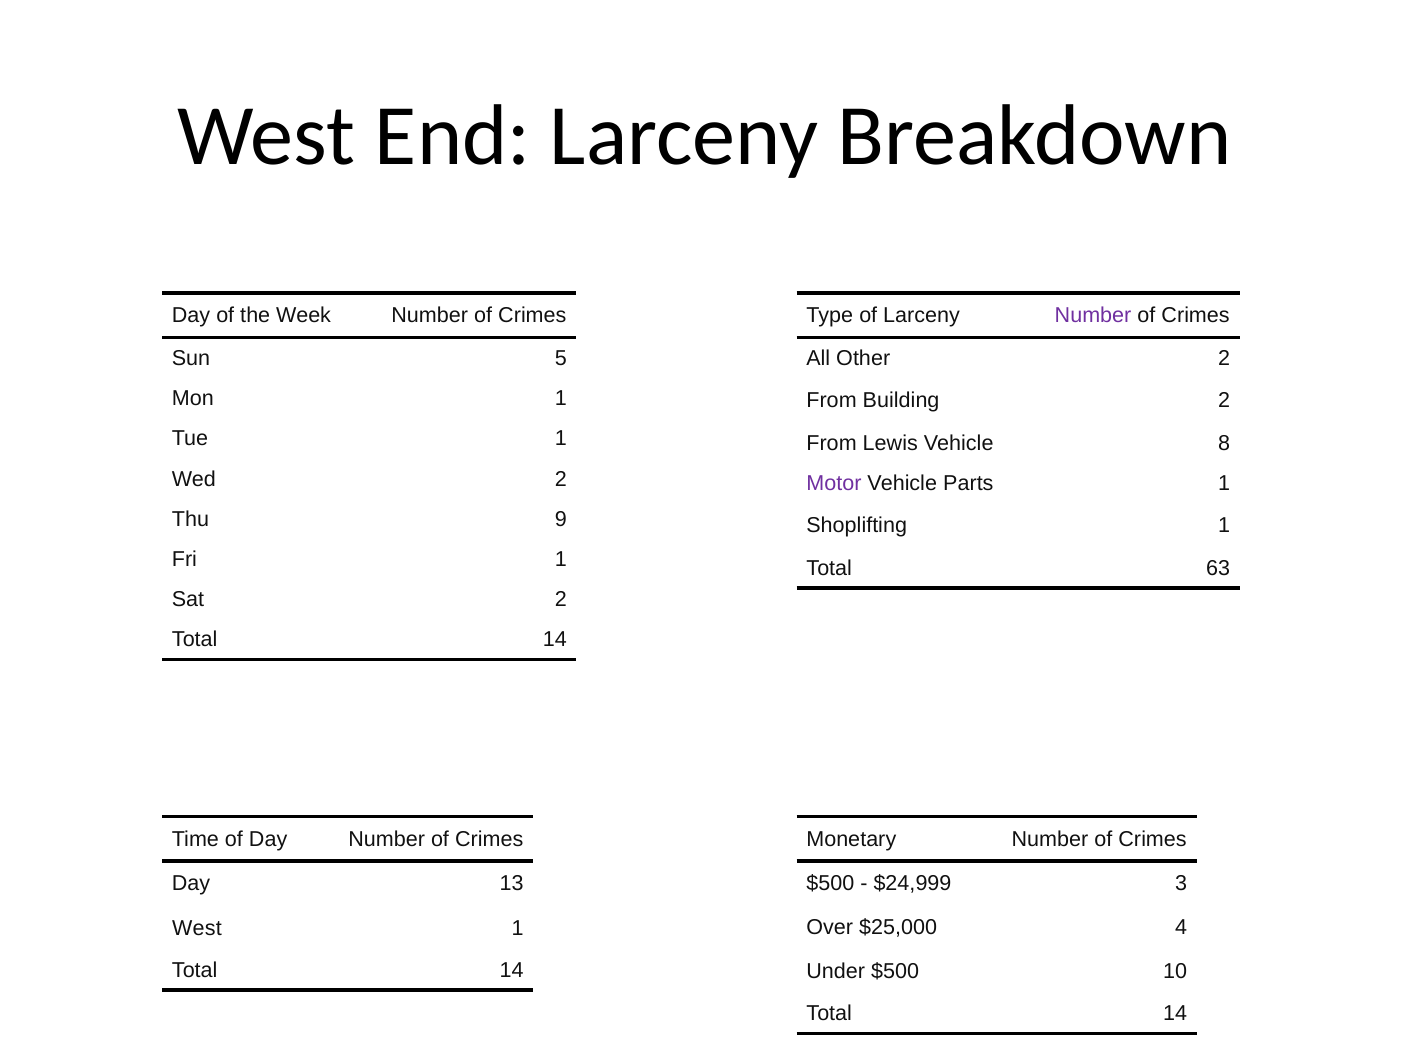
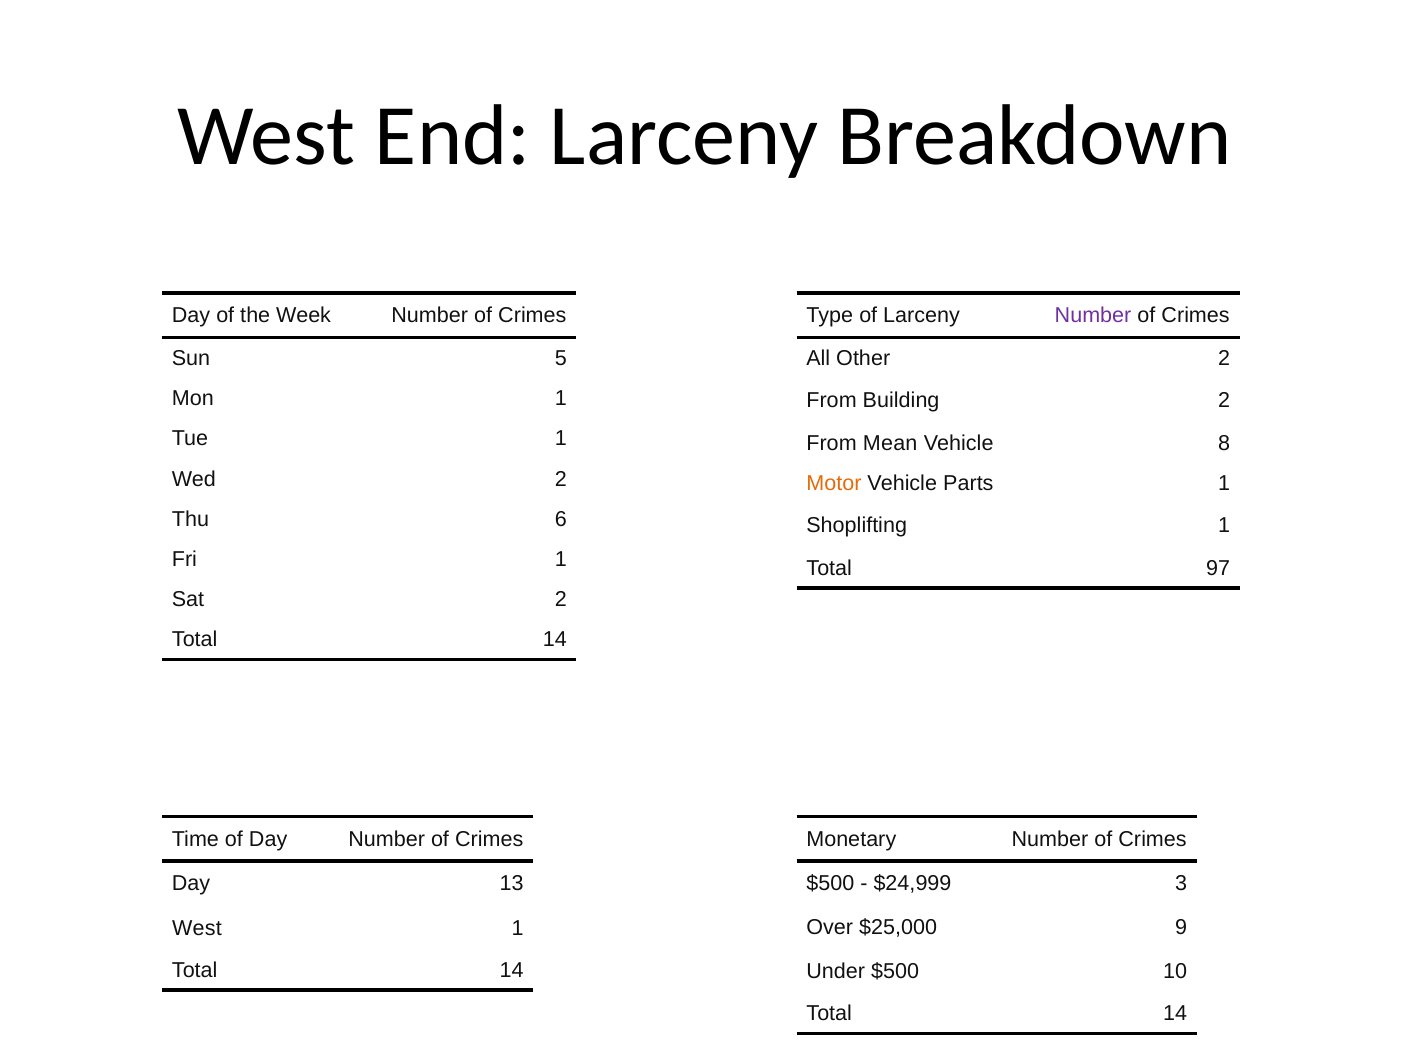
Lewis: Lewis -> Mean (890, 443)
Motor colour: purple -> orange (834, 484)
9: 9 -> 6 (561, 519)
63: 63 -> 97 (1218, 568)
4: 4 -> 9 (1181, 928)
